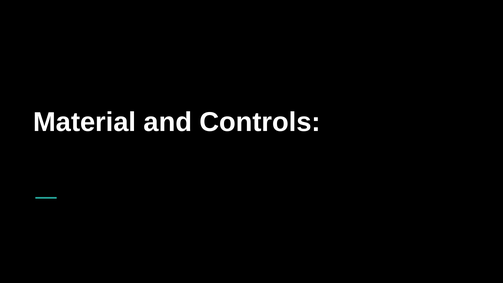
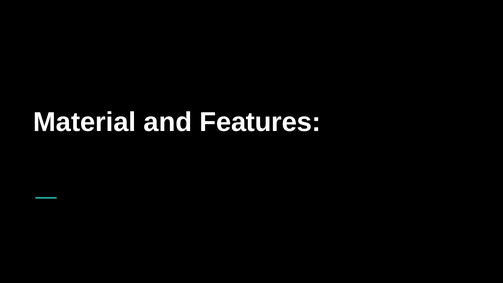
Controls: Controls -> Features (260, 122)
